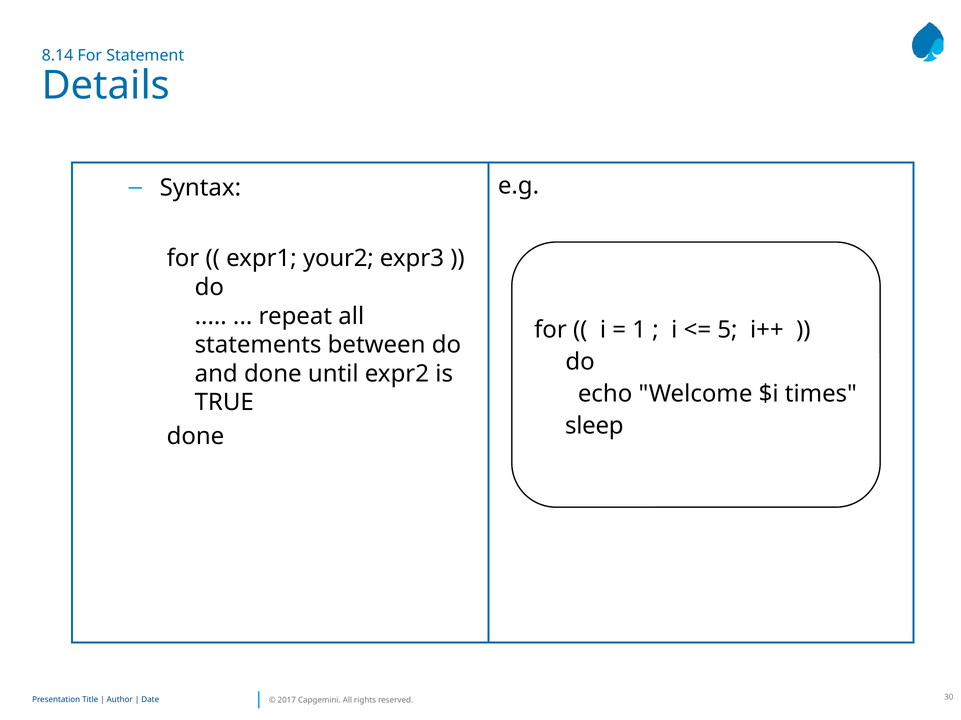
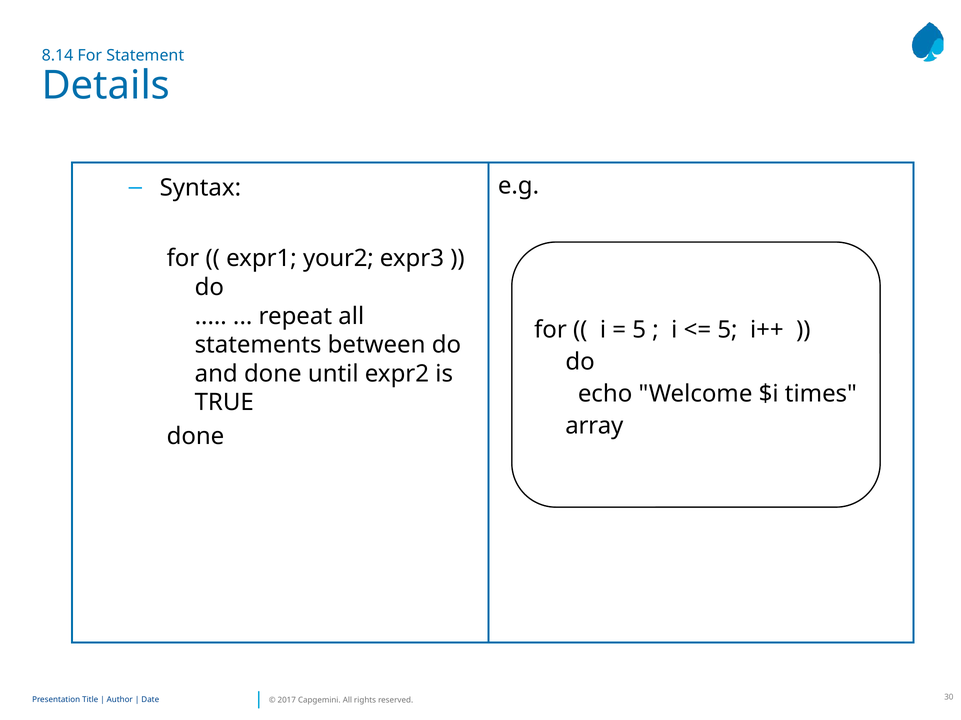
1: 1 -> 5 (639, 330)
sleep: sleep -> array (594, 426)
